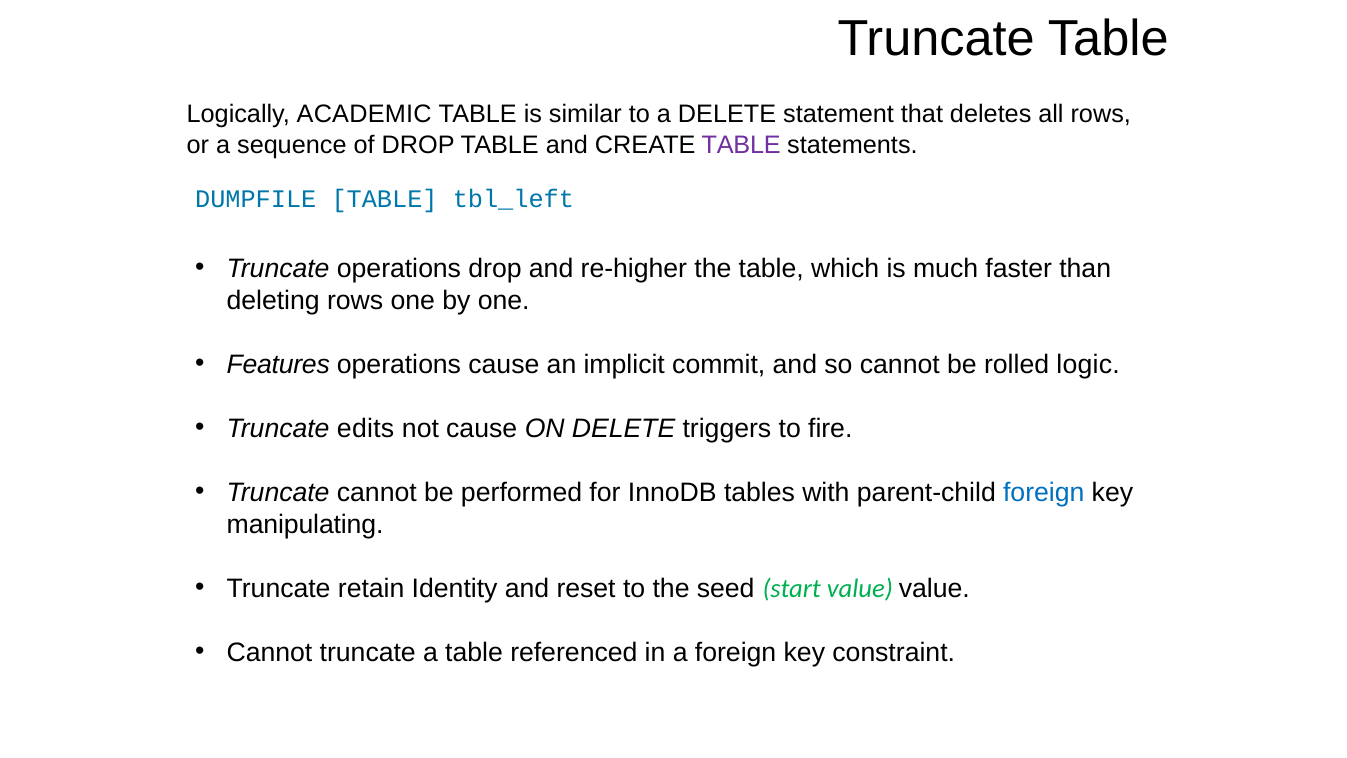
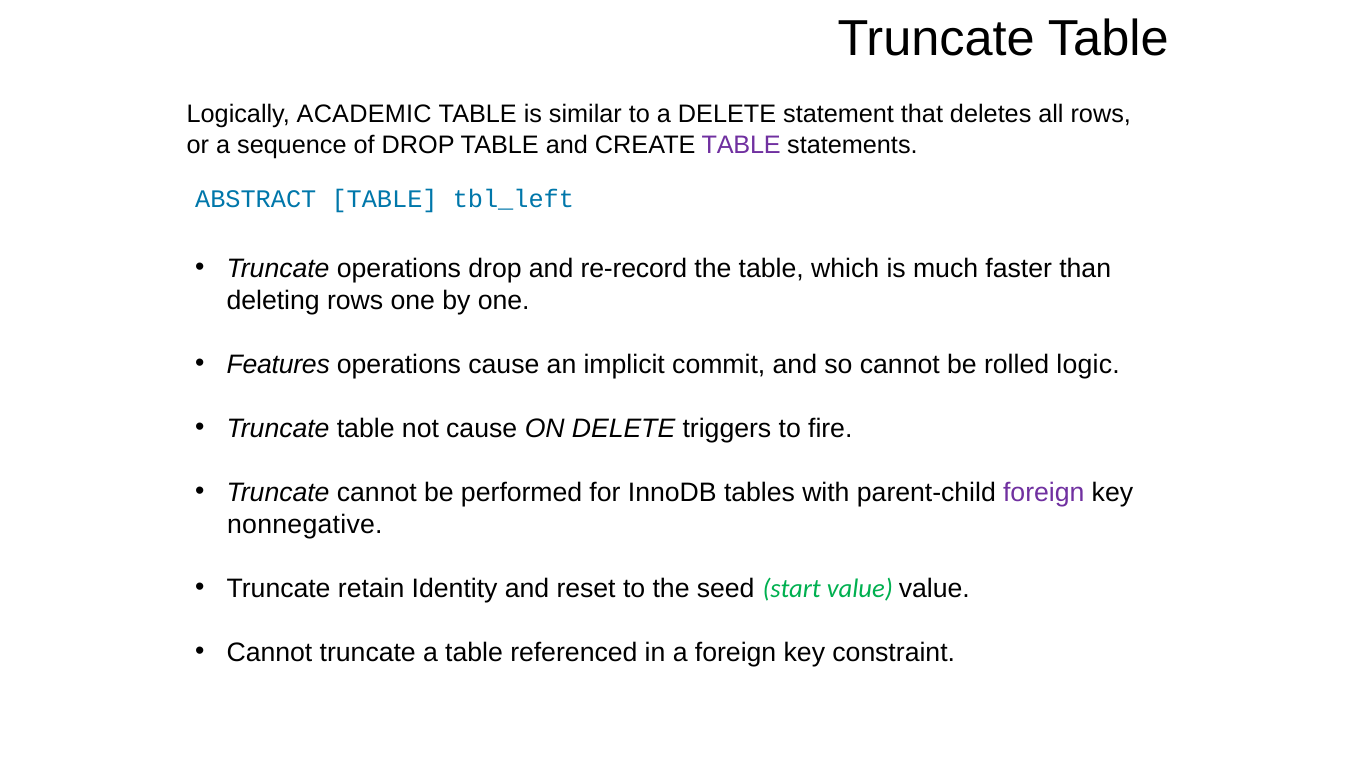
DUMPFILE: DUMPFILE -> ABSTRACT (256, 199)
re-higher: re-higher -> re-record (634, 268)
edits: edits -> table (366, 428)
foreign colour: blue -> purple (1044, 492)
manipulating: manipulating -> nonnegative (305, 524)
